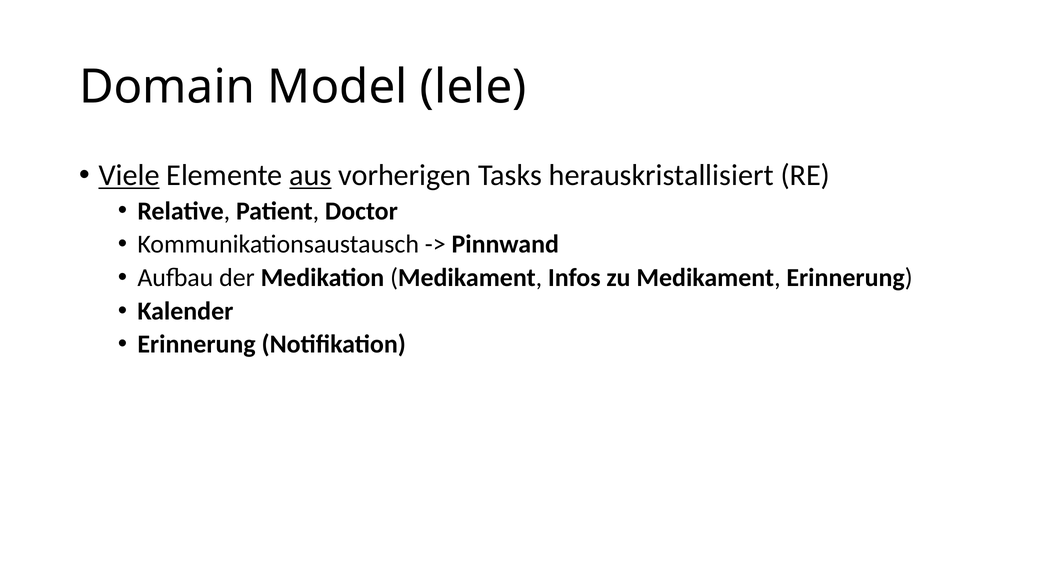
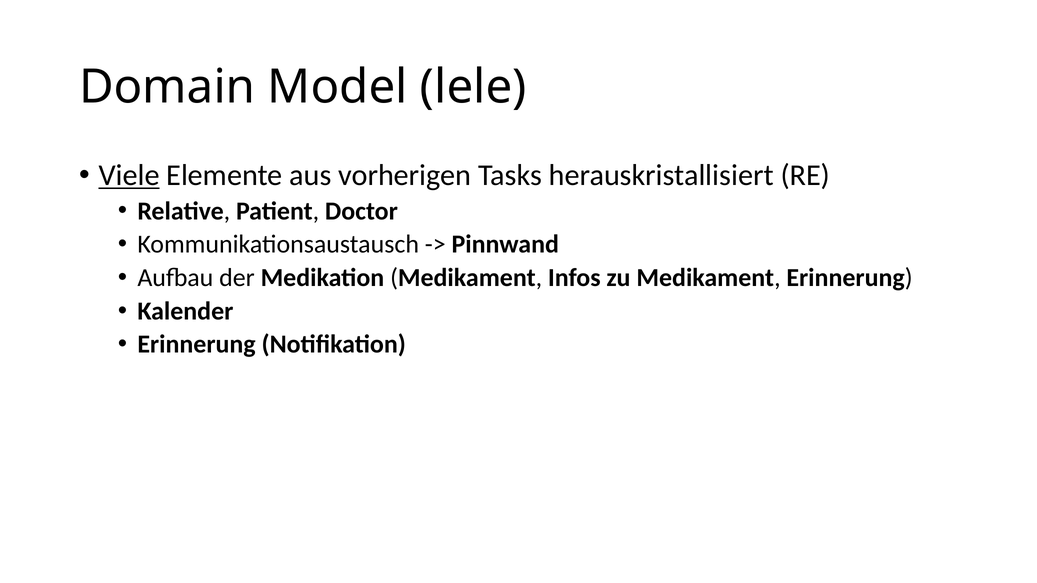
aus underline: present -> none (310, 175)
